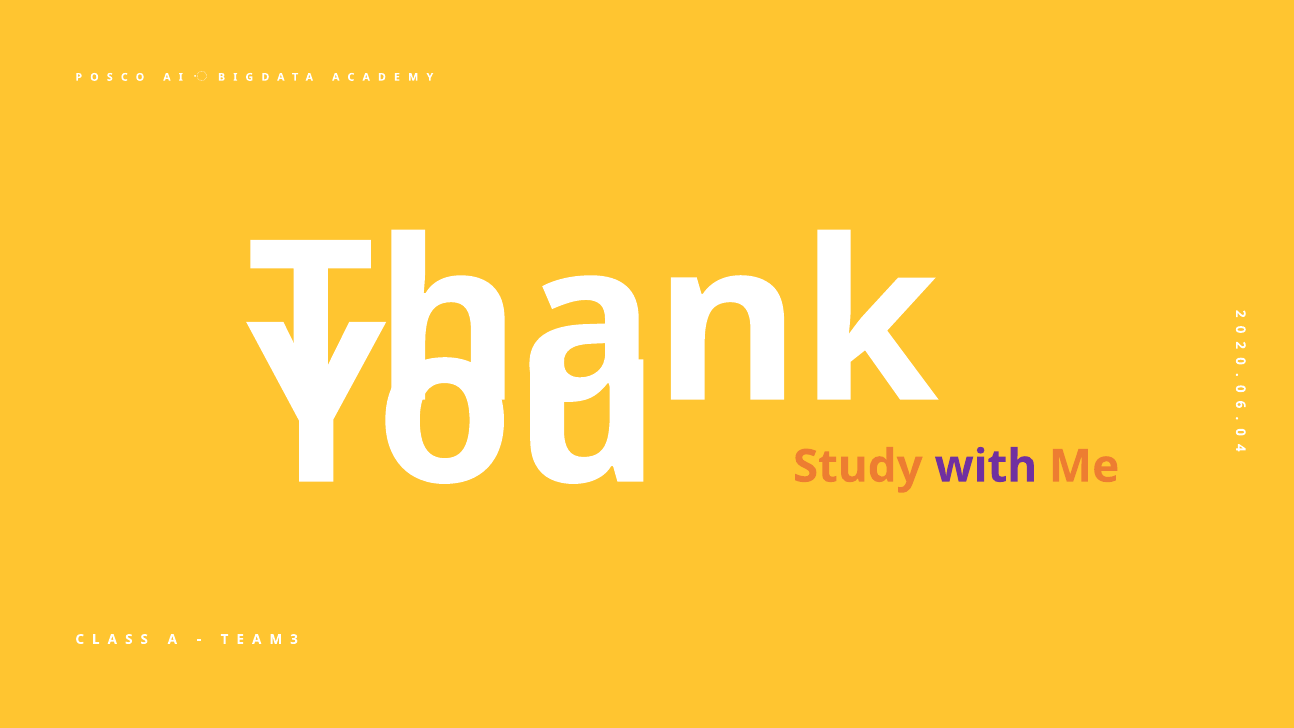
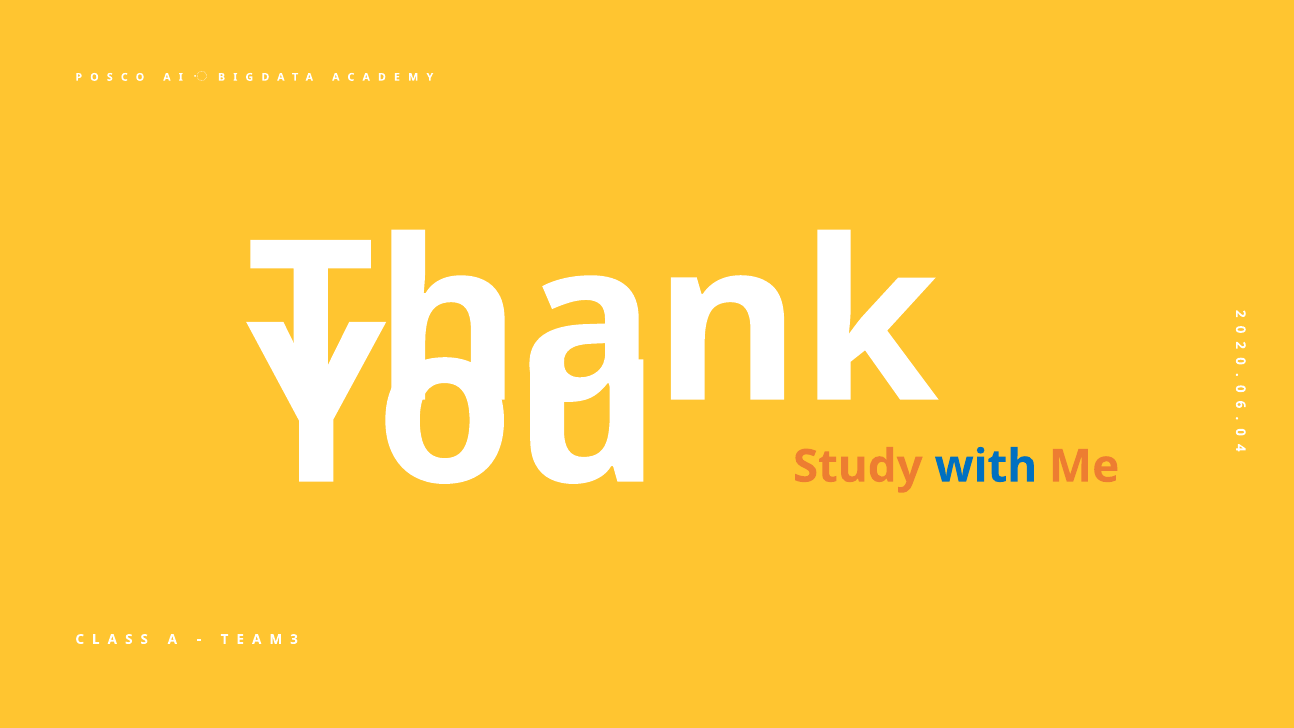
with colour: purple -> blue (986, 466)
